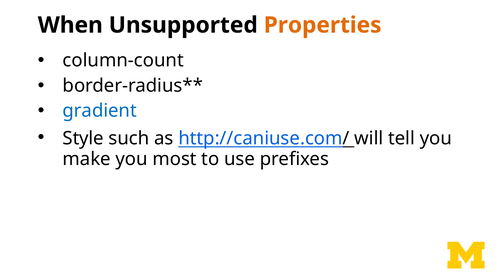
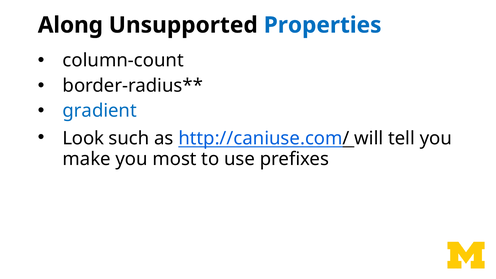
When: When -> Along (70, 25)
Properties colour: orange -> blue (323, 25)
Style: Style -> Look (83, 138)
